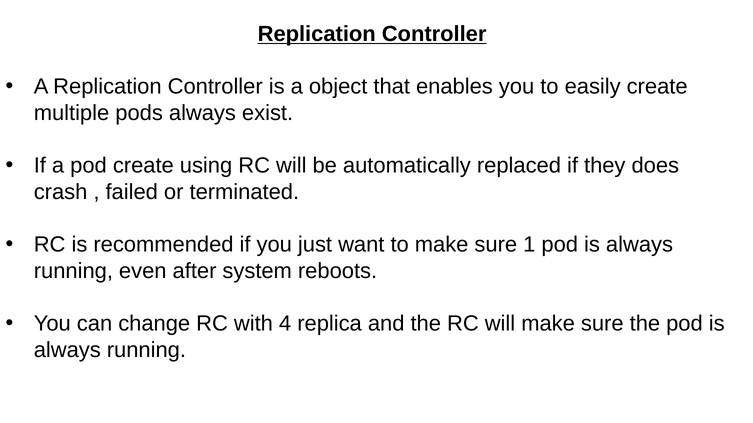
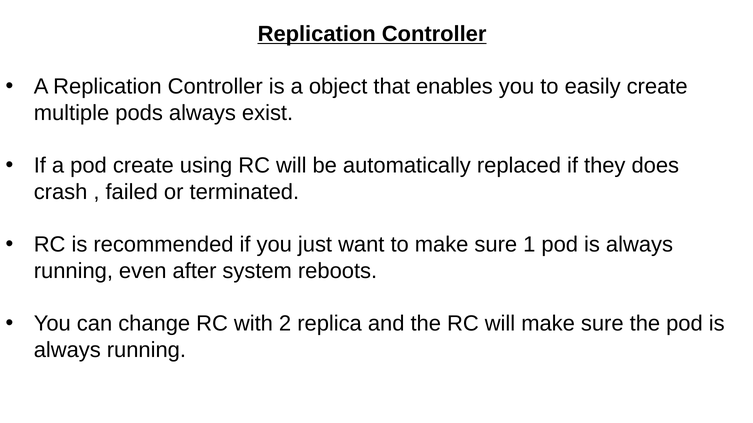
4: 4 -> 2 (285, 324)
